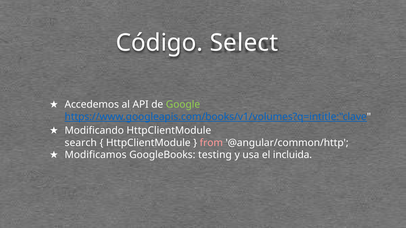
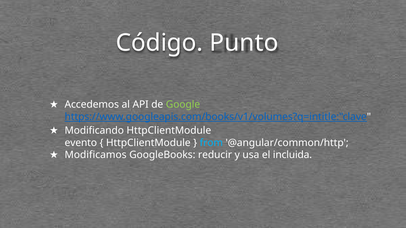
Select: Select -> Punto (244, 43)
search: search -> evento (81, 143)
from colour: pink -> light blue (211, 143)
testing: testing -> reducir (215, 155)
